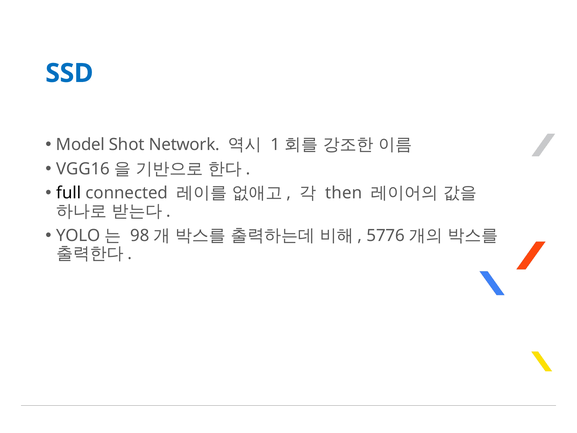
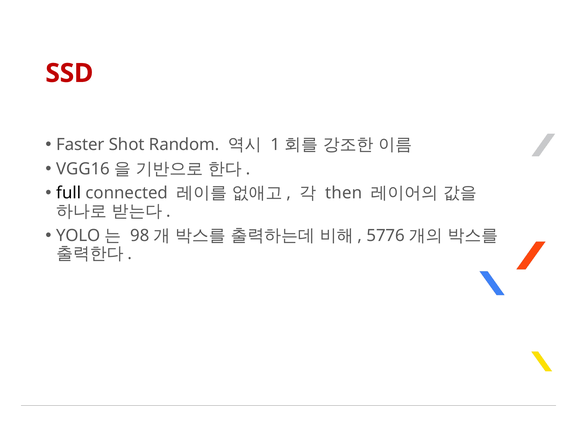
SSD colour: blue -> red (69, 73)
Model: Model -> Faster (80, 145)
Network: Network -> Random (184, 145)
